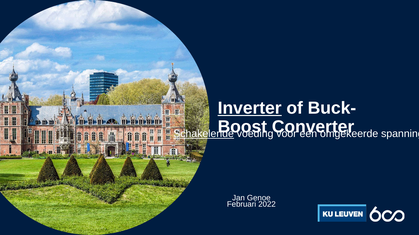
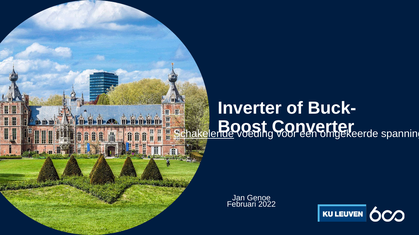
Inverter underline: present -> none (250, 108)
